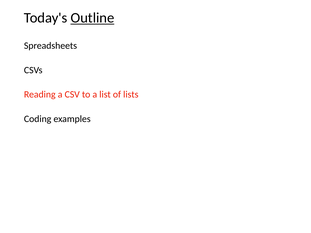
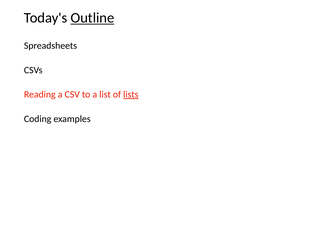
lists underline: none -> present (131, 95)
